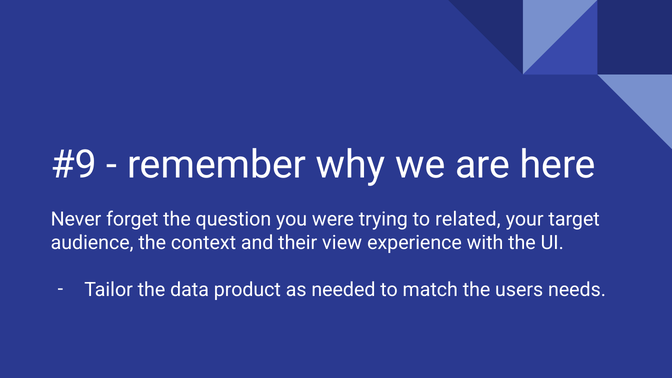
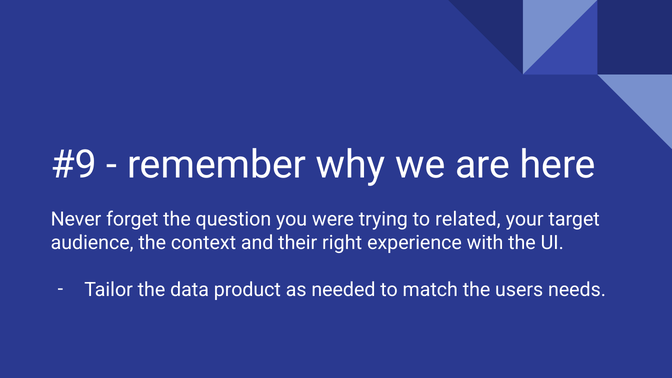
view: view -> right (342, 243)
